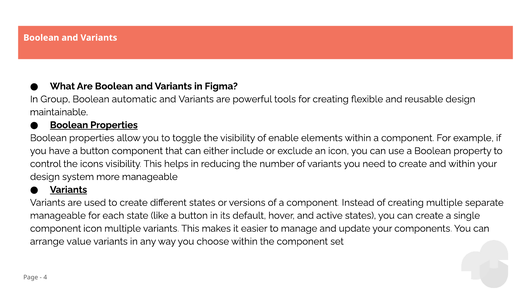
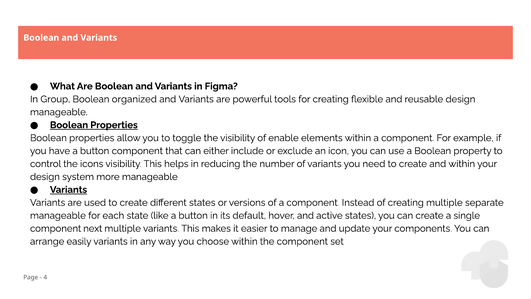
automatic: automatic -> organized (134, 99)
maintainable: maintainable -> manageable (59, 112)
component icon: icon -> next (93, 228)
value: value -> easily (79, 241)
